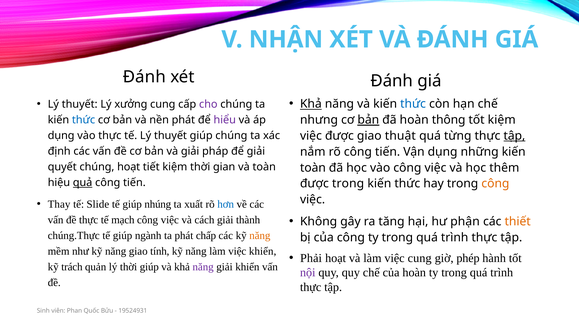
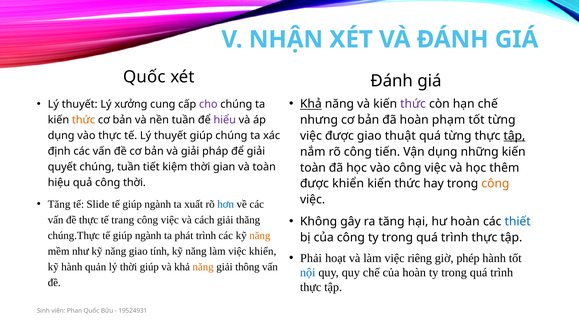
Đánh: Đánh -> Quốc (144, 77)
thức colour: blue -> purple (413, 104)
bản underline: present -> none (368, 120)
thông: thông -> phạm (449, 120)
tốt kiệm: kiệm -> từng (502, 120)
thức colour: blue -> orange (84, 120)
nền phát: phát -> tuần (183, 120)
chúng hoạt: hoạt -> tuần (129, 167)
quả underline: present -> none (83, 182)
tiến: tiến -> thời (134, 182)
được trong: trong -> khiển (348, 183)
Thay: Thay -> Tăng (59, 204)
nhúng: nhúng -> ngành (158, 204)
mạch: mạch -> trang (123, 220)
thành: thành -> thăng (248, 220)
hư phận: phận -> hoàn (465, 221)
thiết colour: orange -> blue (518, 221)
phát chấp: chấp -> trình (206, 235)
việc cung: cung -> riêng (420, 258)
kỹ trách: trách -> hành (72, 267)
năng colour: purple -> orange (203, 267)
giải khiển: khiển -> thông (247, 267)
nội colour: purple -> blue (308, 272)
